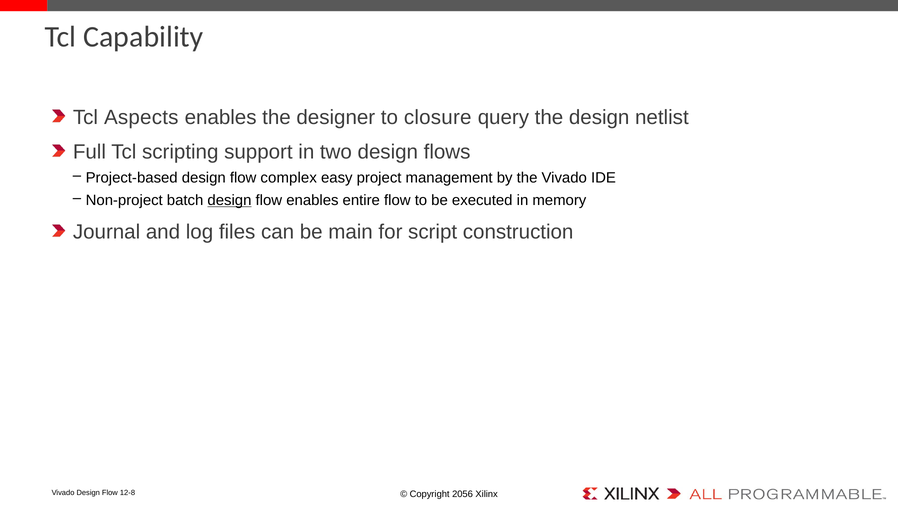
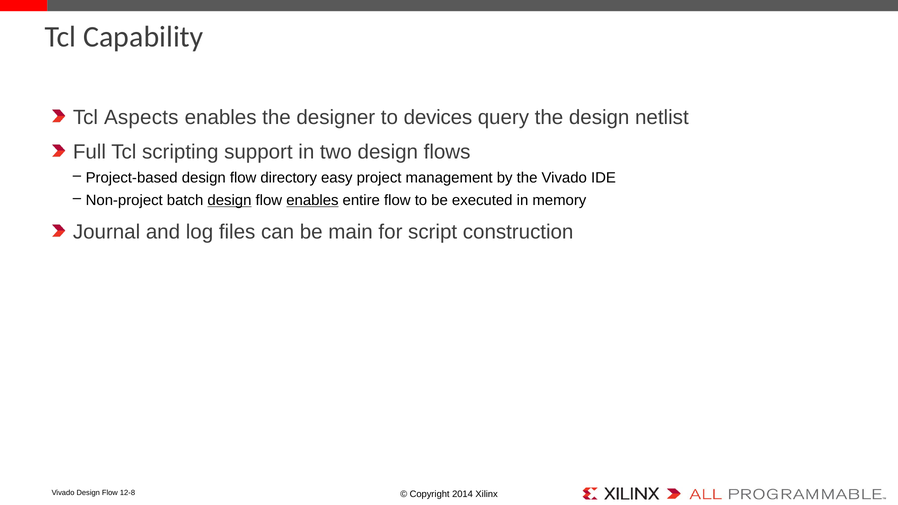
closure: closure -> devices (438, 117)
complex: complex -> directory (289, 178)
enables underline: none -> present (312, 200)
2056: 2056 -> 2014 (462, 494)
